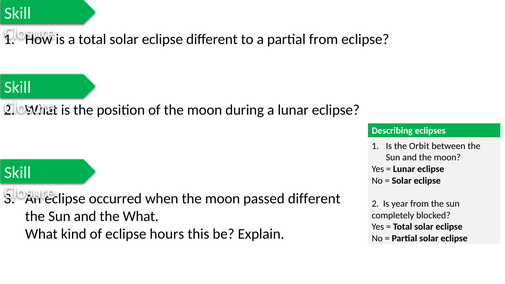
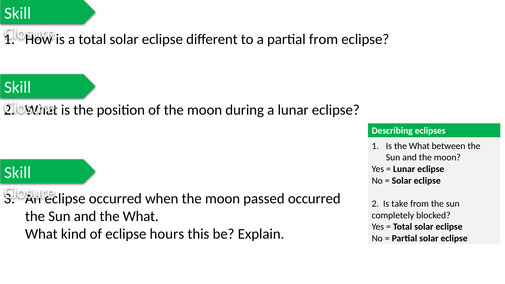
Is the Orbit: Orbit -> What (419, 146)
passed different: different -> occurred (314, 199)
year: year -> take (400, 204)
